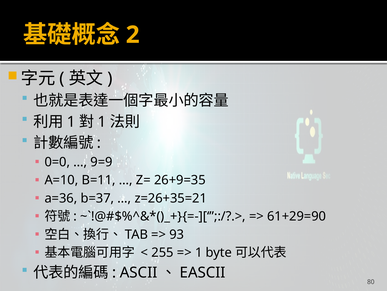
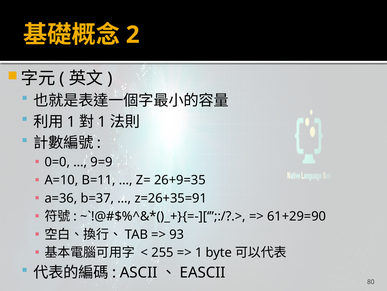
z=26+35=21: z=26+35=21 -> z=26+35=91 (171, 198)
